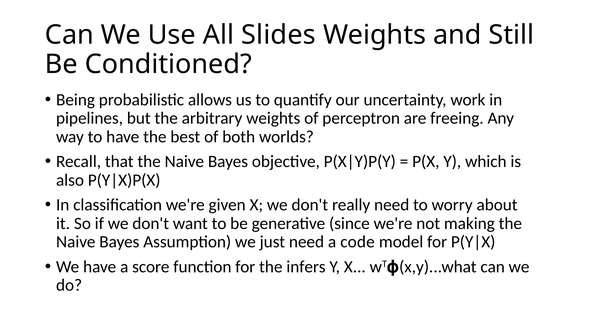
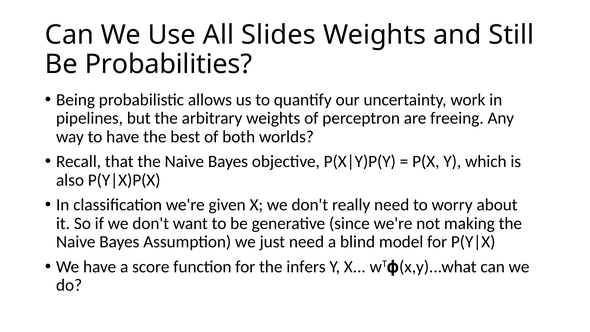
Conditioned: Conditioned -> Probabilities (168, 64)
code: code -> blind (358, 242)
